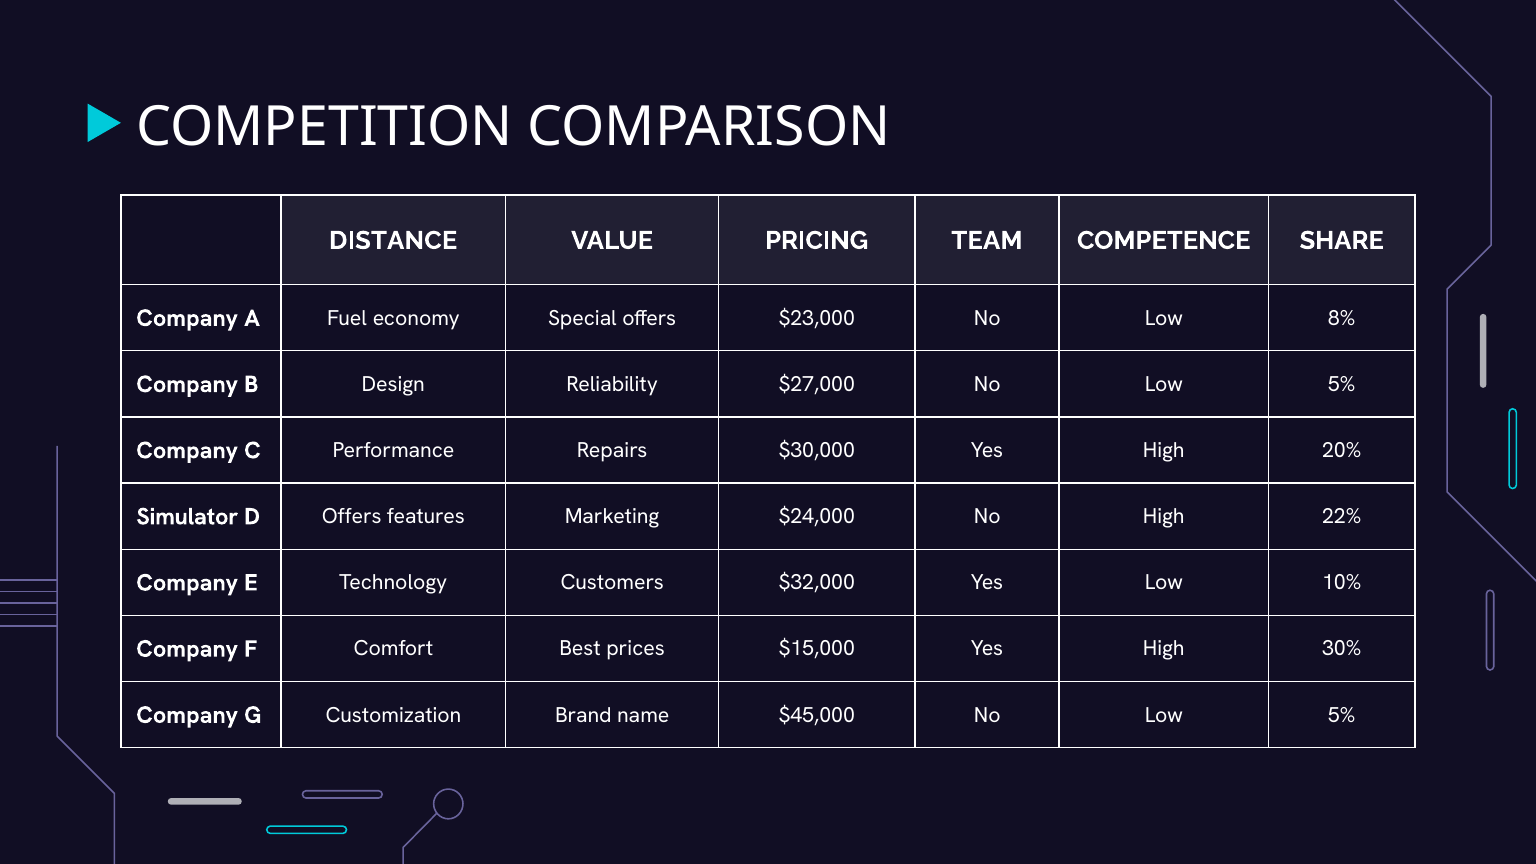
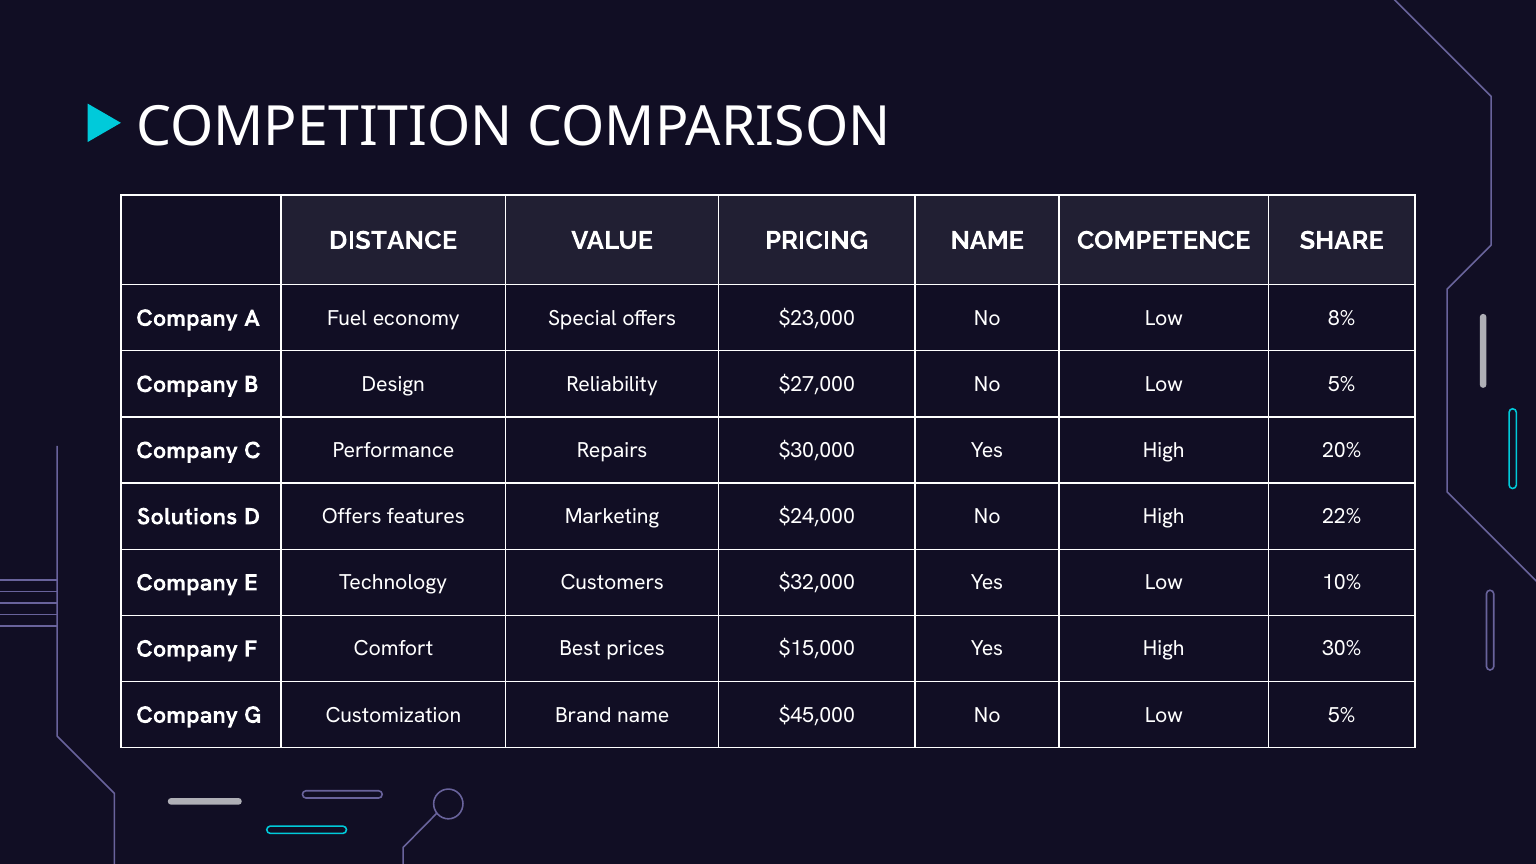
PRICING TEAM: TEAM -> NAME (987, 241)
Simulator: Simulator -> Solutions (187, 517)
